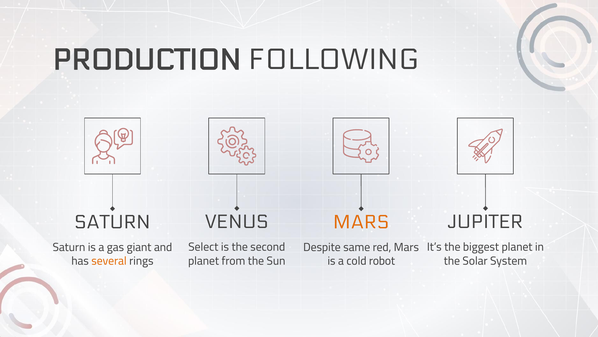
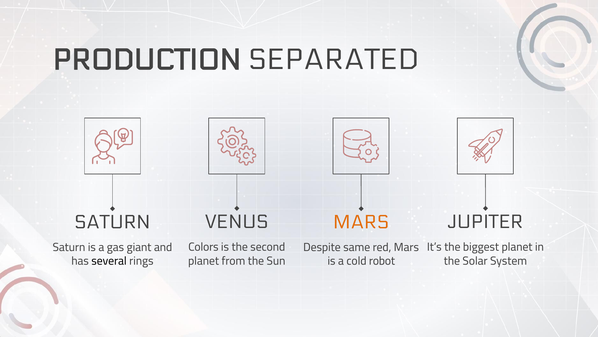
FOLLOWING: FOLLOWING -> SEPARATED (334, 60)
Select: Select -> Colors (203, 247)
several colour: orange -> black (109, 261)
